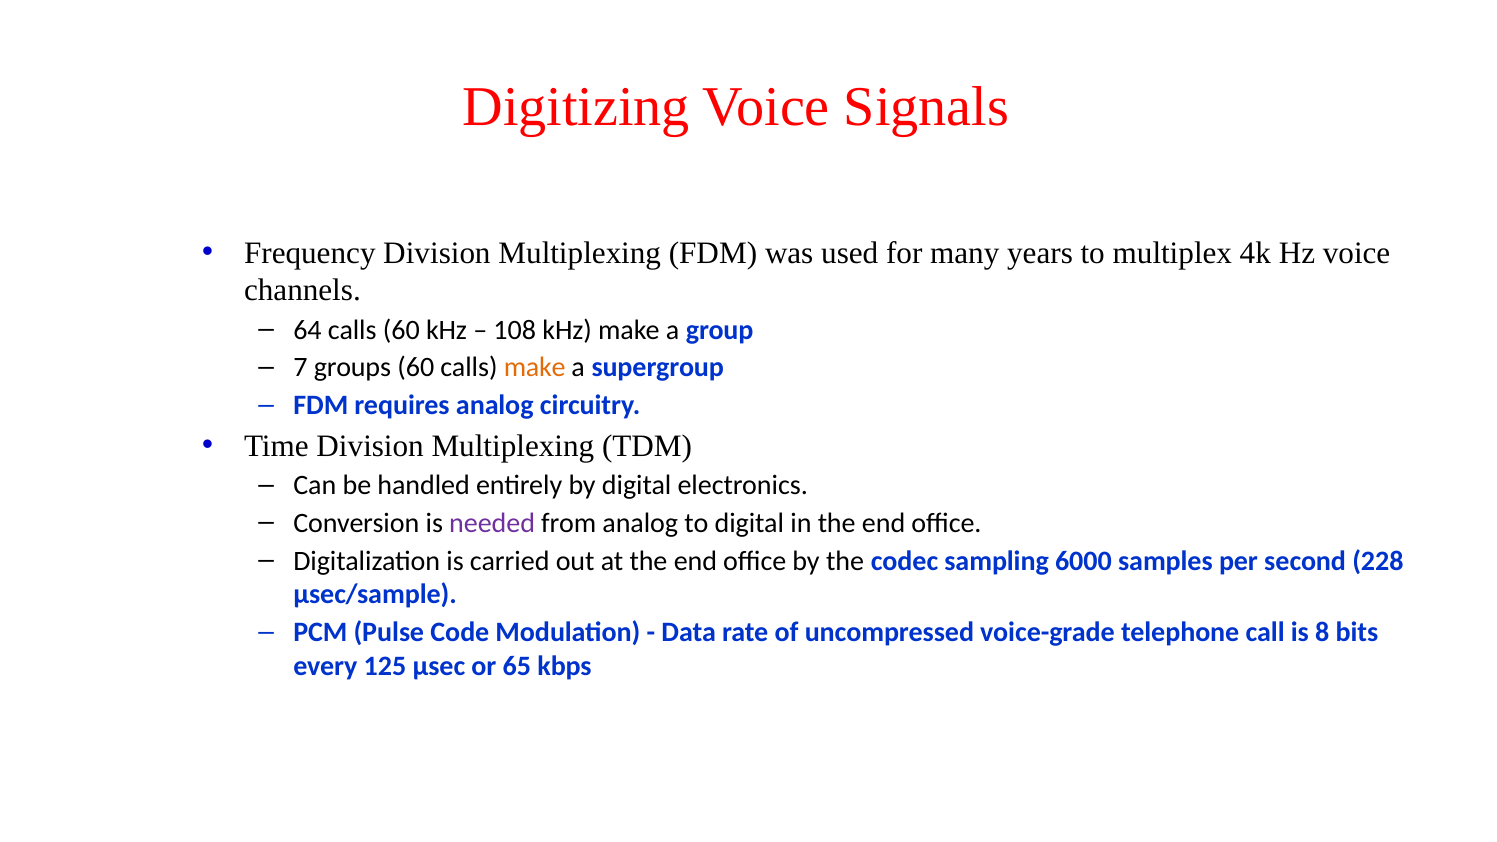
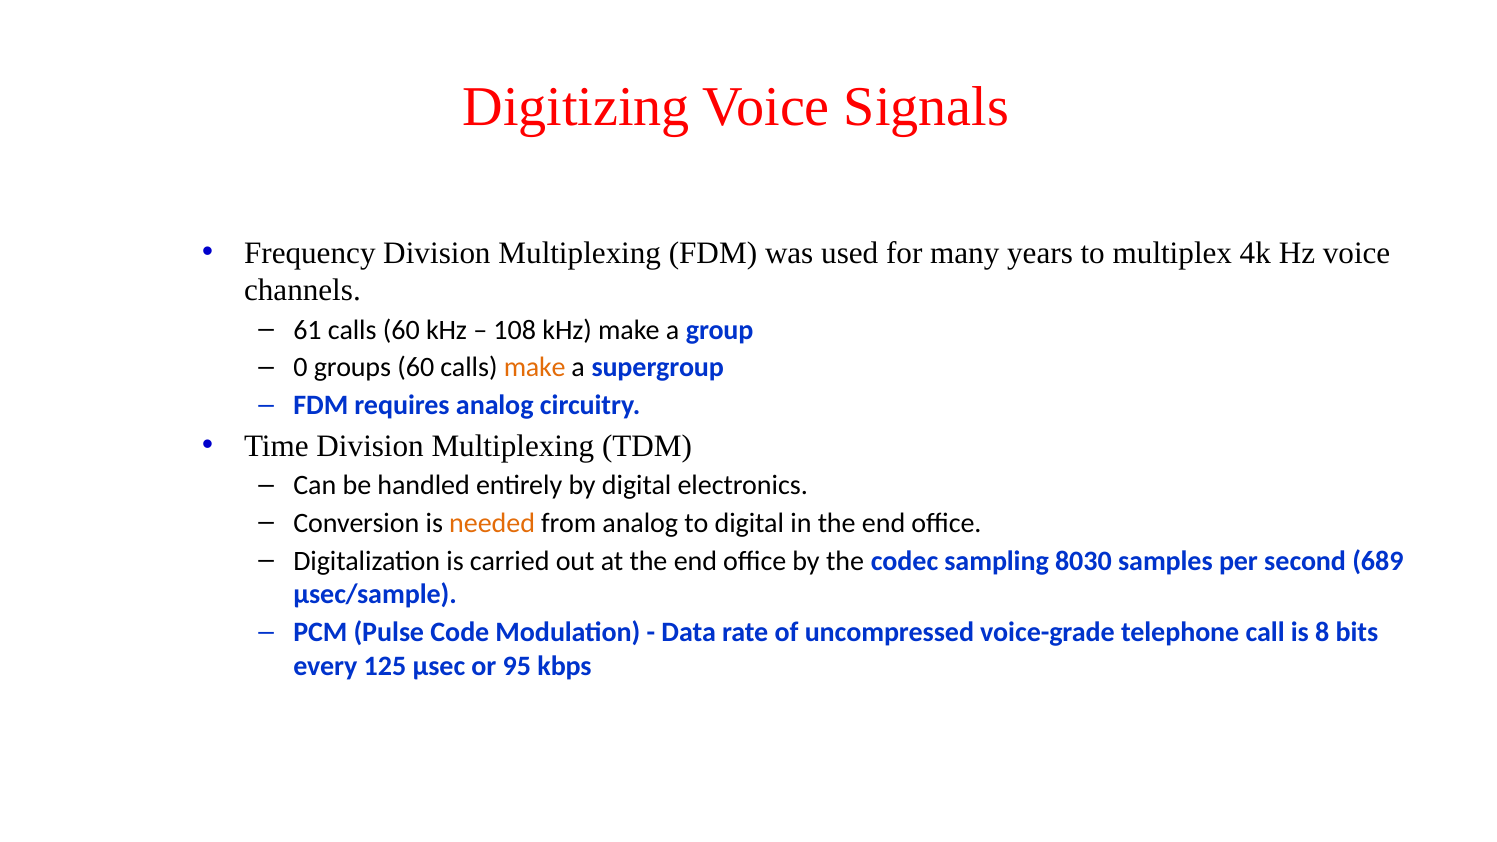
64: 64 -> 61 (308, 330)
7: 7 -> 0 (300, 368)
needed colour: purple -> orange (492, 523)
6000: 6000 -> 8030 (1083, 561)
228: 228 -> 689 (1378, 561)
65: 65 -> 95 (517, 666)
